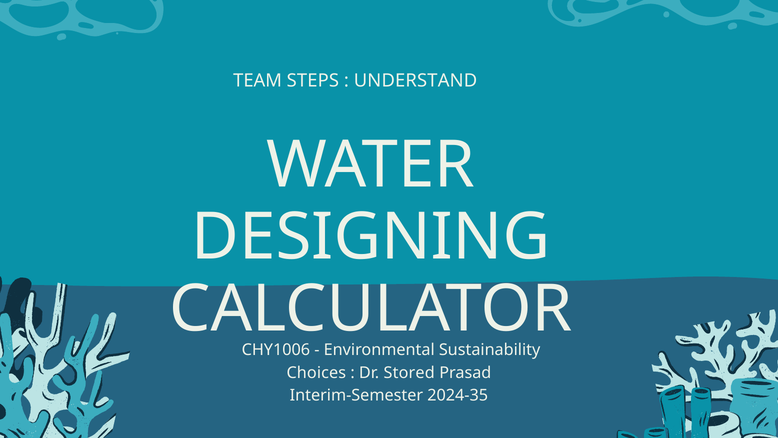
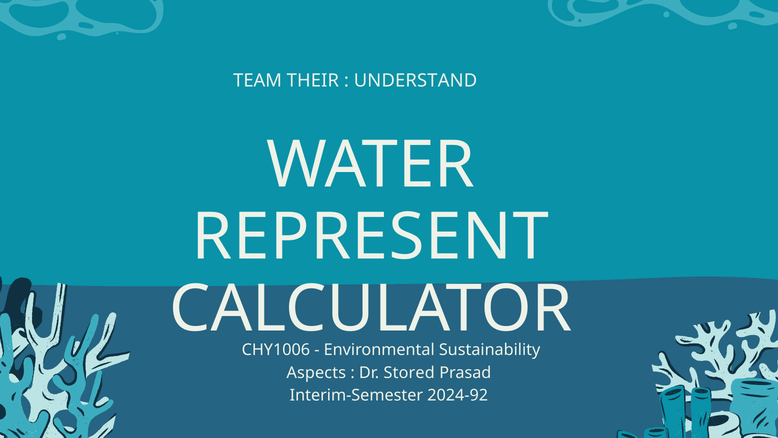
STEPS: STEPS -> THEIR (313, 80)
DESIGNING: DESIGNING -> REPRESENT (371, 237)
Choices: Choices -> Aspects (316, 372)
2024-35: 2024-35 -> 2024-92 (458, 395)
